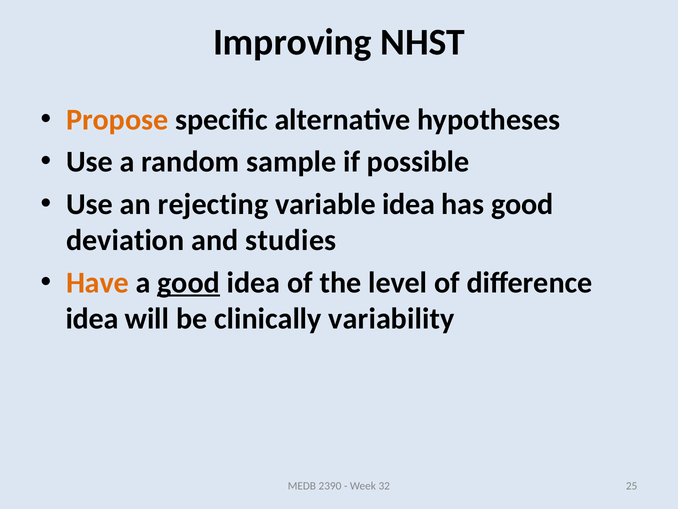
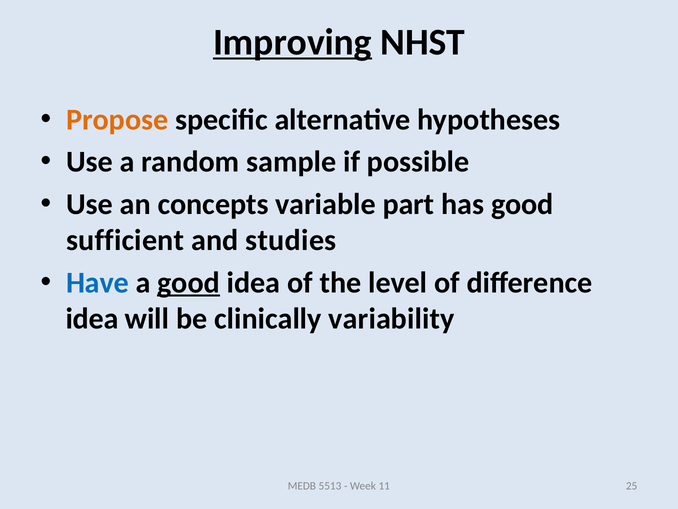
Improving underline: none -> present (292, 42)
rejecting: rejecting -> concepts (213, 204)
variable idea: idea -> part (408, 204)
deviation: deviation -> sufficient (125, 240)
Have colour: orange -> blue (98, 282)
2390: 2390 -> 5513 (330, 486)
32: 32 -> 11 (384, 486)
